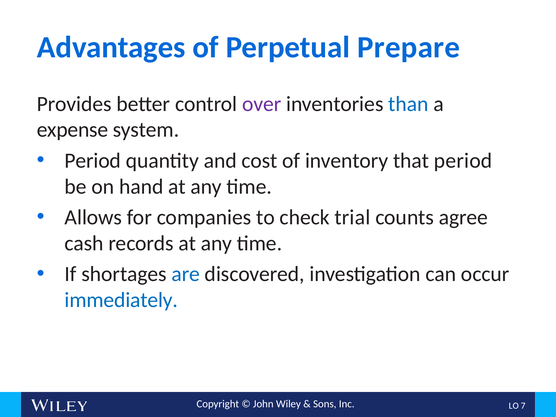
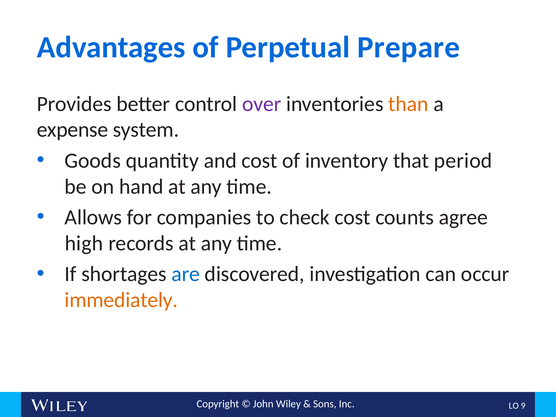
than colour: blue -> orange (408, 104)
Period: Period -> Goods (93, 161)
check trial: trial -> cost (353, 217)
cash: cash -> high (84, 243)
immediately colour: blue -> orange (121, 300)
7: 7 -> 9 (523, 406)
